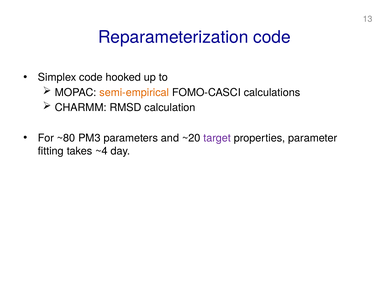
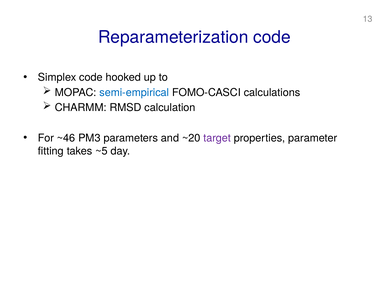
semi-empirical colour: orange -> blue (134, 92)
~80: ~80 -> ~46 (66, 138)
~4: ~4 -> ~5 (102, 151)
